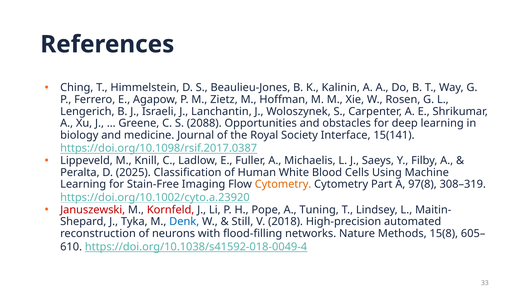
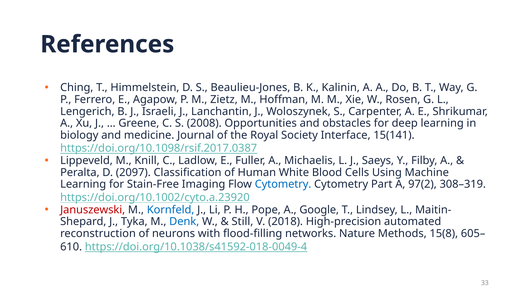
2088: 2088 -> 2008 (204, 123)
2025: 2025 -> 2097 (133, 173)
Cytometry colour: orange -> blue (283, 185)
97(8: 97(8 -> 97(2 (422, 185)
Kornfeld colour: red -> blue (171, 210)
Tuning: Tuning -> Google (319, 210)
